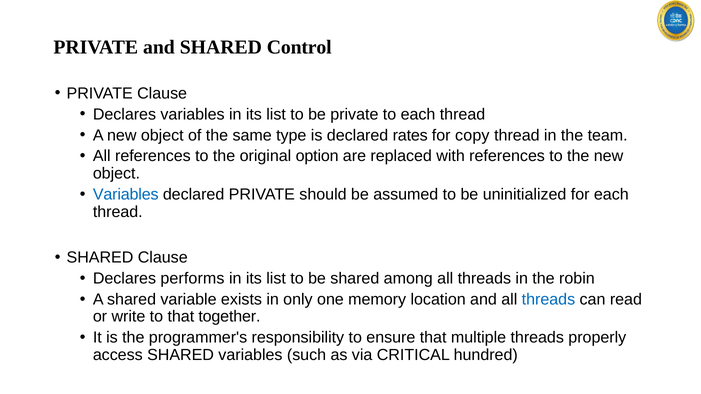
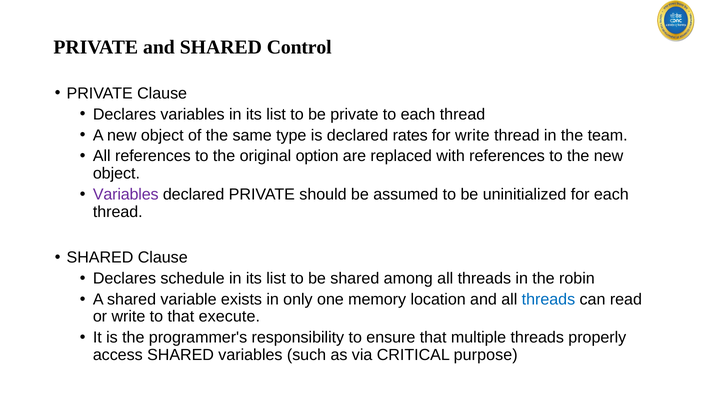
for copy: copy -> write (472, 135)
Variables colour: blue -> purple (126, 195)
performs: performs -> schedule (193, 279)
together: together -> execute (229, 317)
hundred: hundred -> purpose (486, 355)
